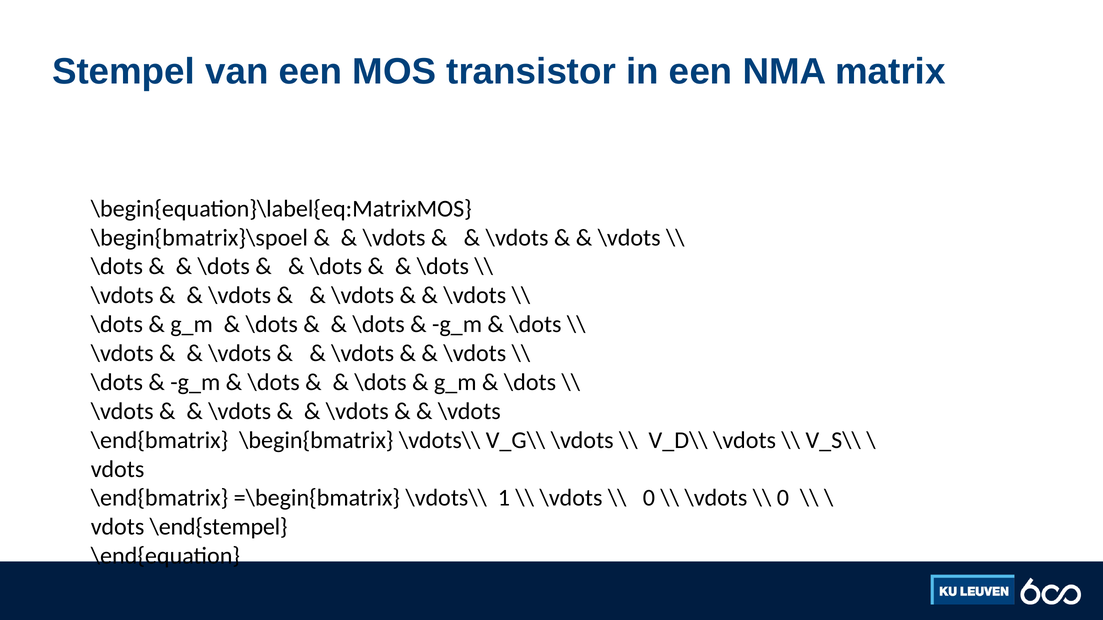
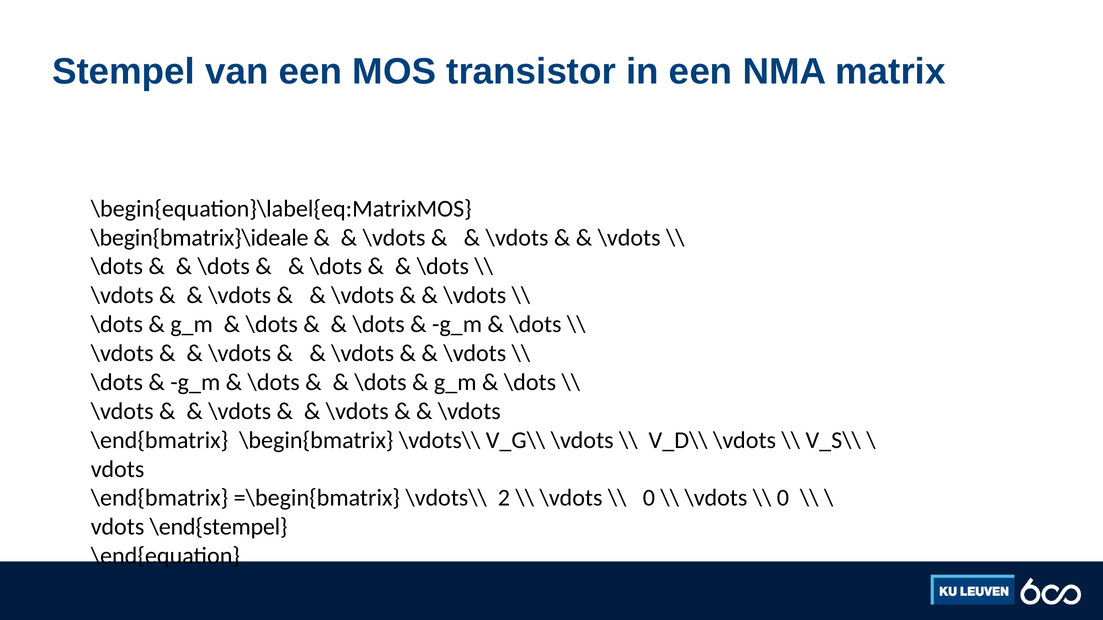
\begin{bmatrix}\spoel: \begin{bmatrix}\spoel -> \begin{bmatrix}\ideale (200, 238)
1: 1 -> 2 (504, 498)
